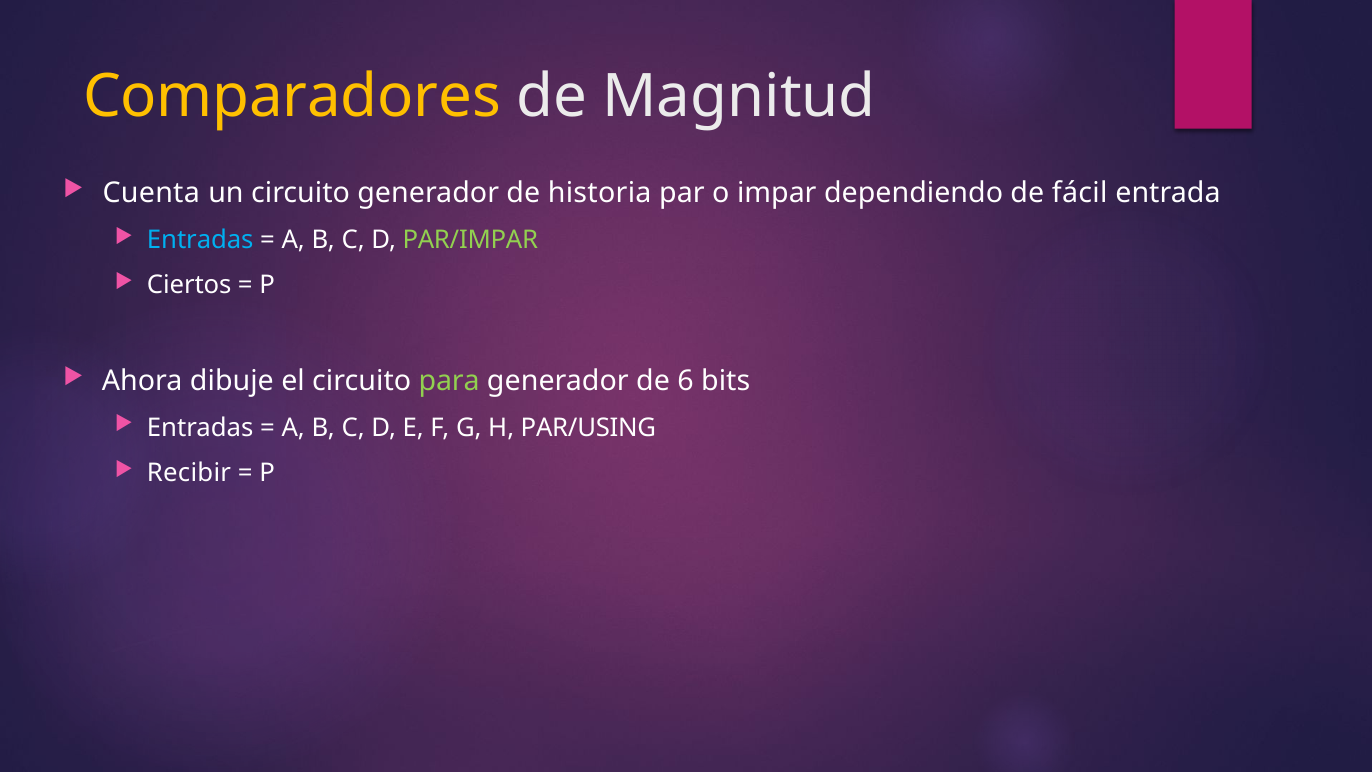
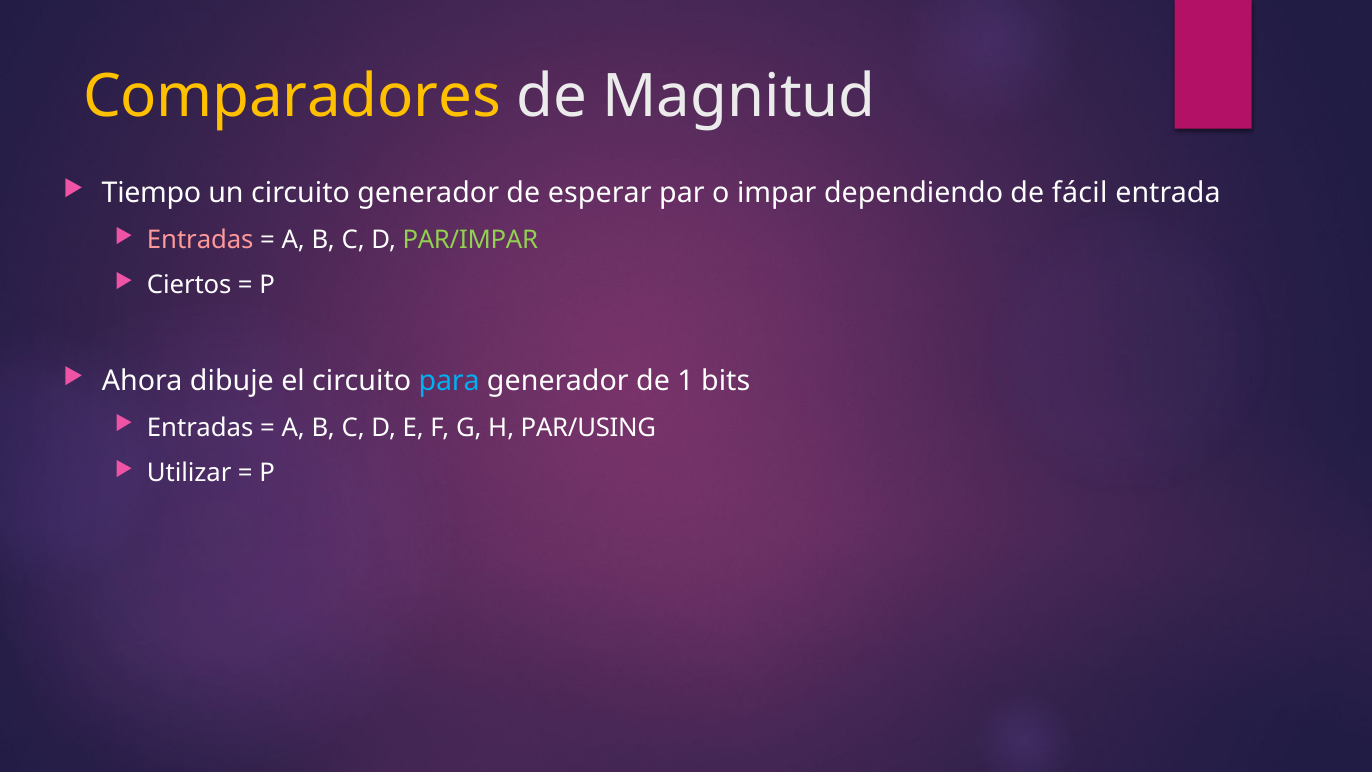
Cuenta: Cuenta -> Tiempo (151, 193)
historia: historia -> esperar (600, 193)
Entradas colour: light blue -> pink (200, 240)
para colour: light green -> light blue (449, 381)
6: 6 -> 1 (686, 381)
Recibir: Recibir -> Utilizar (189, 473)
